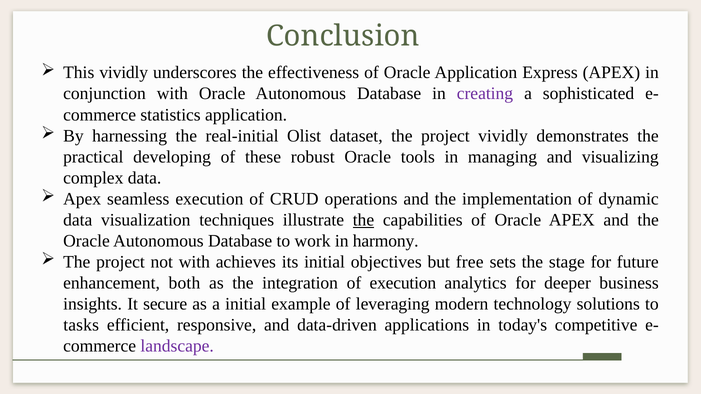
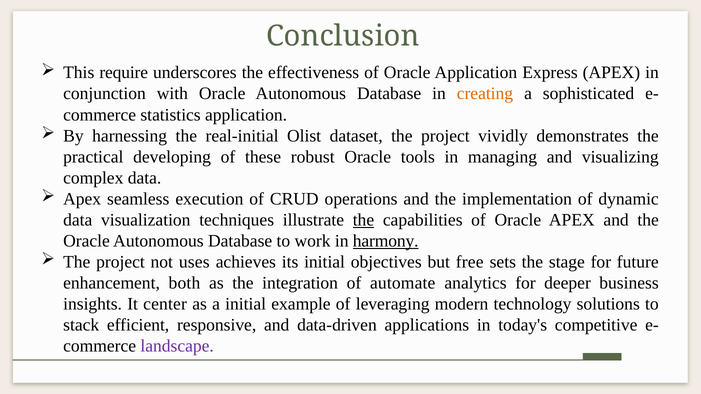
This vividly: vividly -> require (124, 73)
creating colour: purple -> orange (485, 94)
harmony underline: none -> present (386, 241)
not with: with -> uses (194, 262)
of execution: execution -> automate (403, 283)
secure: secure -> center (165, 304)
tasks: tasks -> stack (81, 325)
